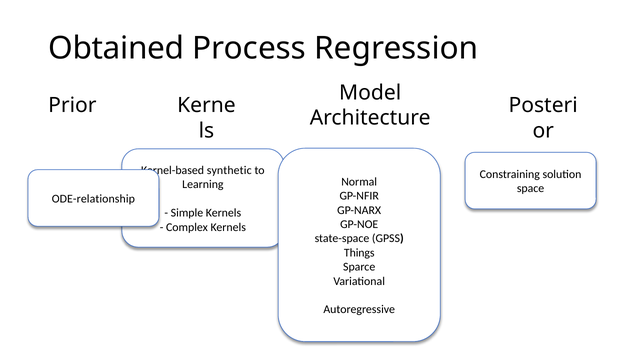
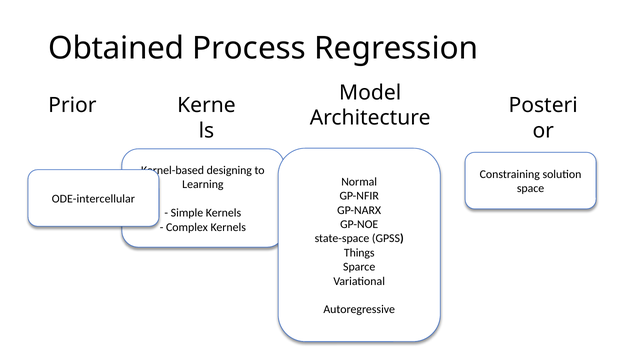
synthetic: synthetic -> designing (229, 171)
ODE-relationship: ODE-relationship -> ODE-intercellular (93, 199)
